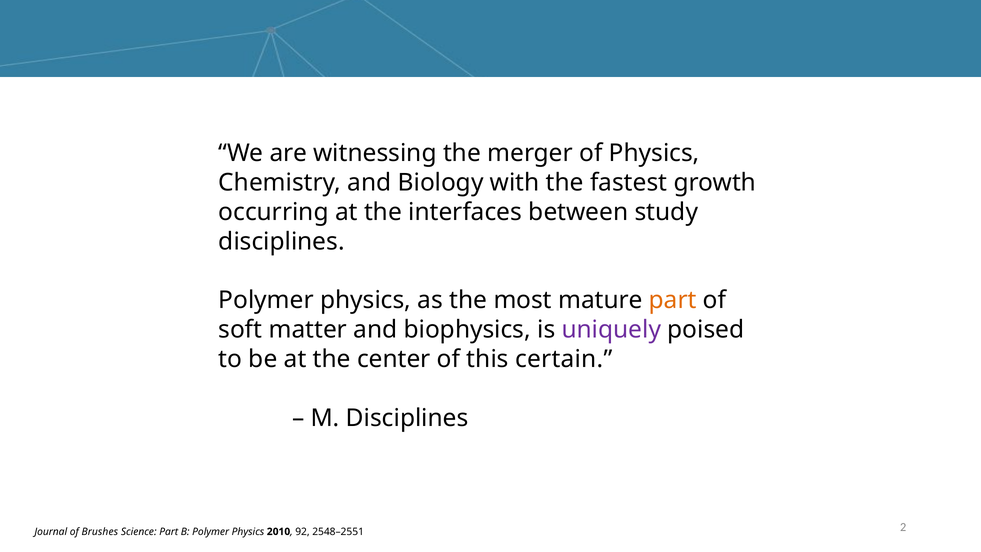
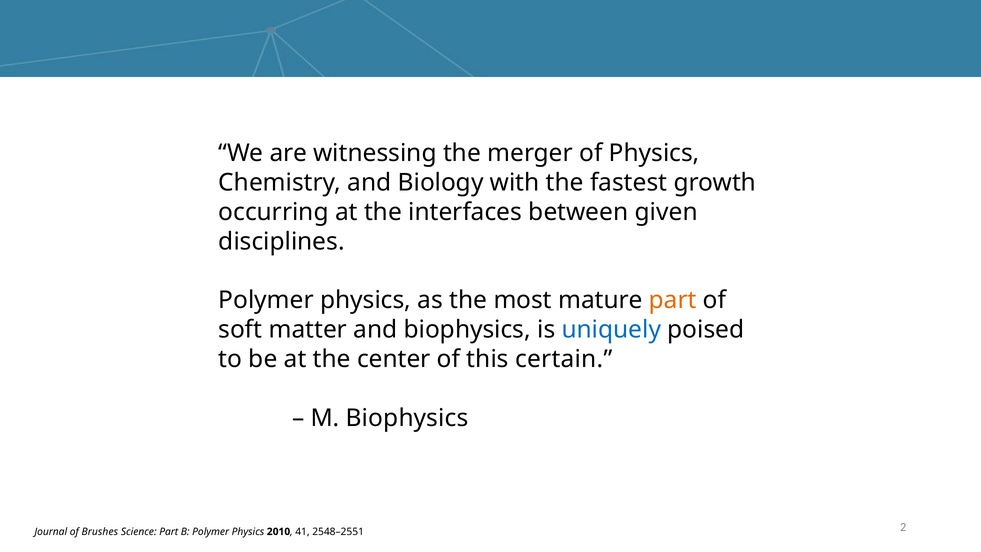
study: study -> given (666, 212)
uniquely colour: purple -> blue (611, 330)
M Disciplines: Disciplines -> Biophysics (407, 418)
92: 92 -> 41 (302, 531)
